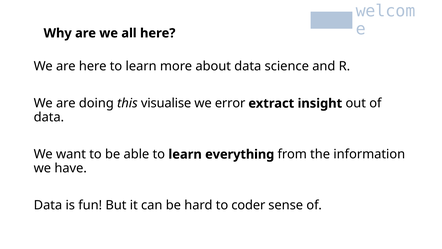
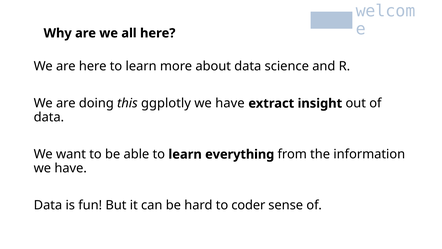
visualise: visualise -> ggplotly (166, 103)
error: error -> have (230, 103)
